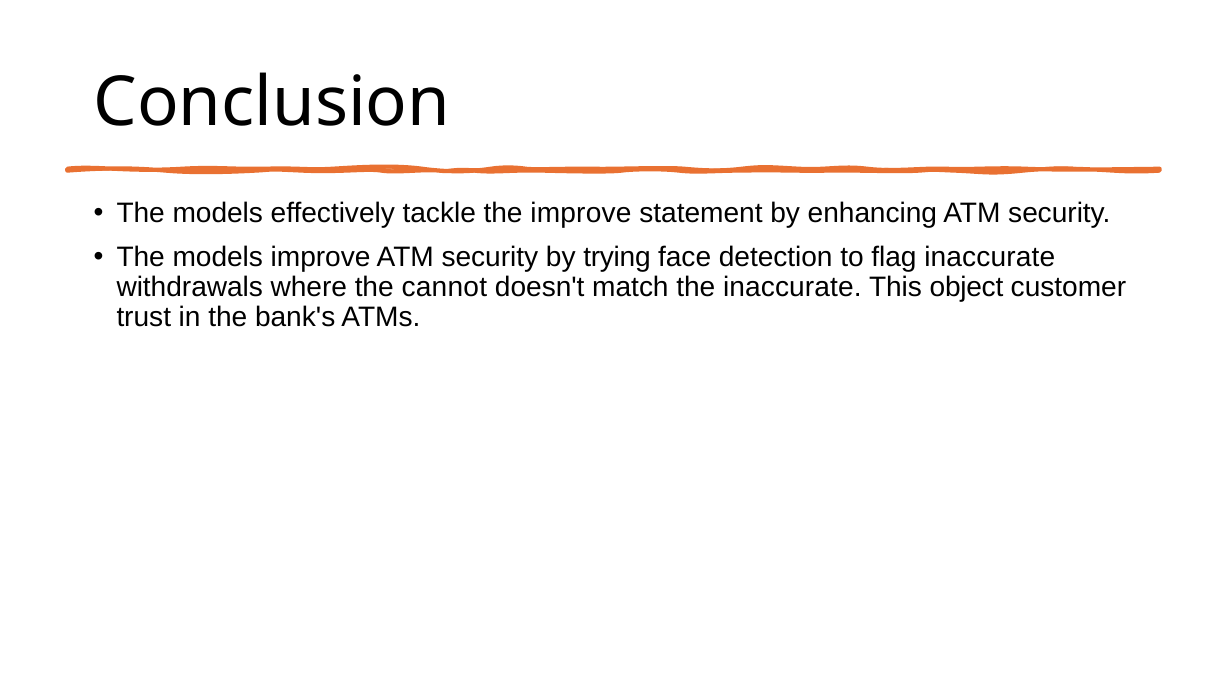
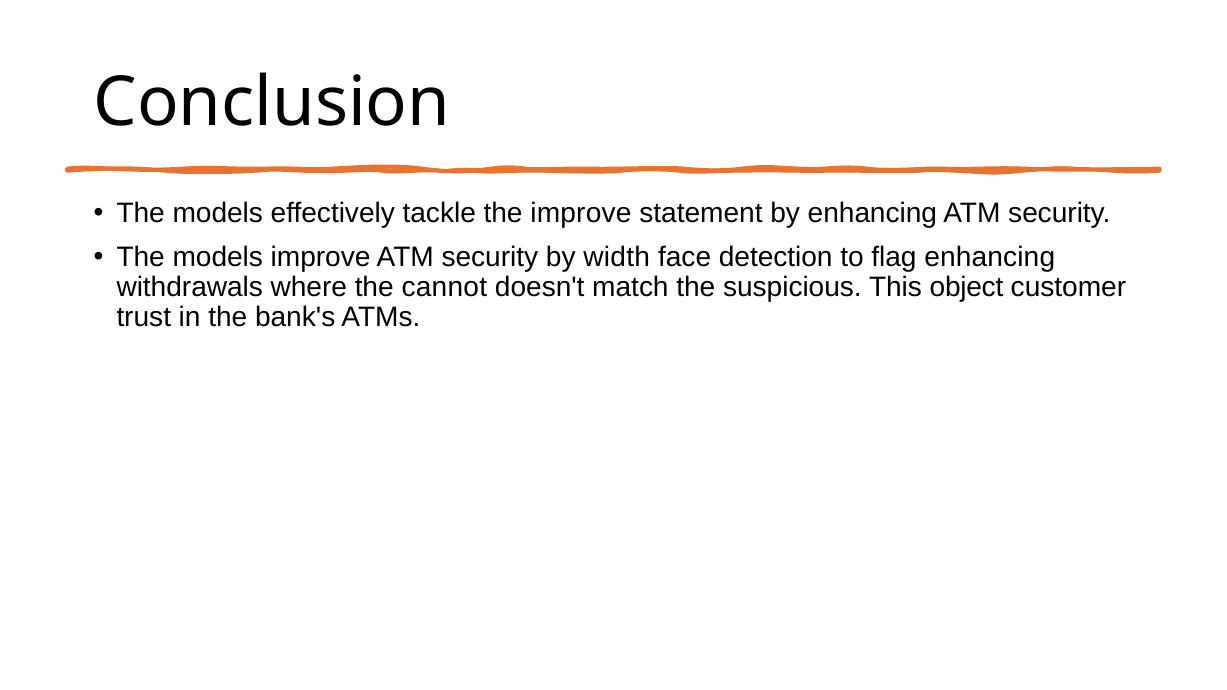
trying: trying -> width (617, 257)
flag inaccurate: inaccurate -> enhancing (990, 257)
the inaccurate: inaccurate -> suspicious (792, 287)
